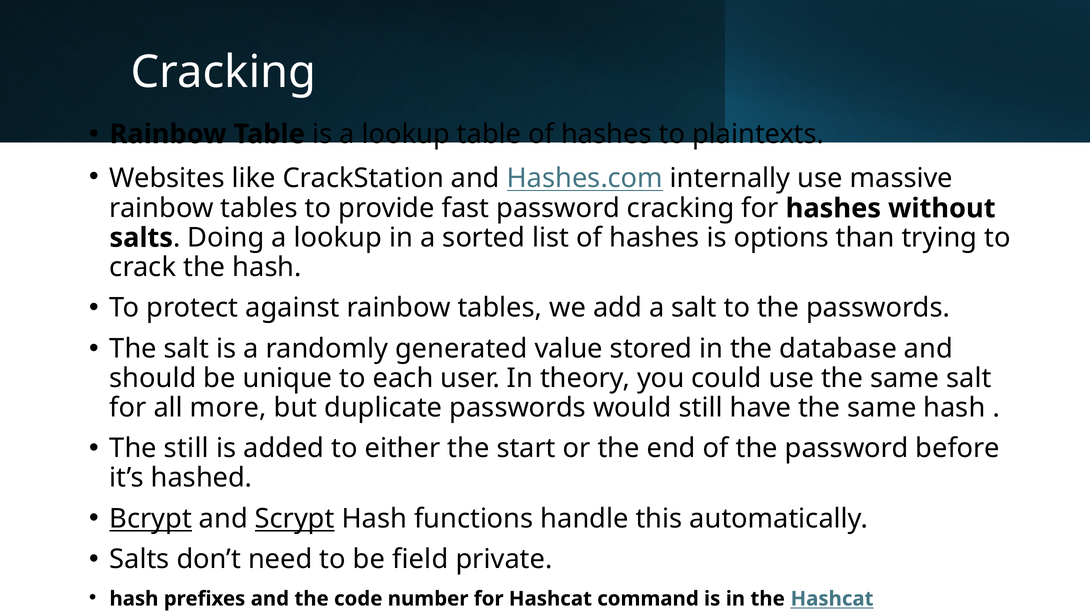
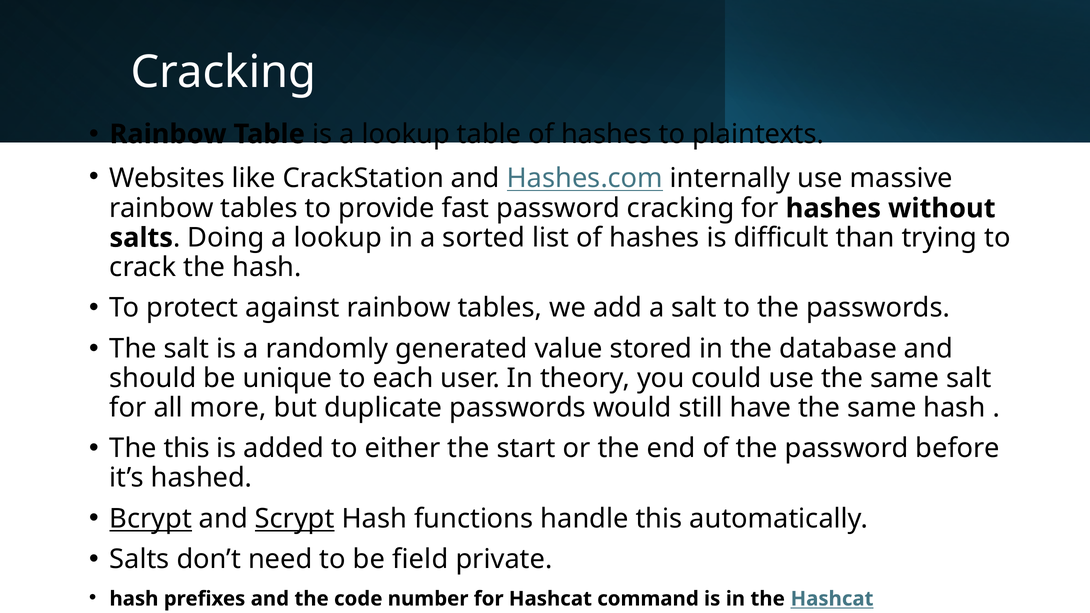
options: options -> difficult (781, 238)
The still: still -> this (187, 448)
